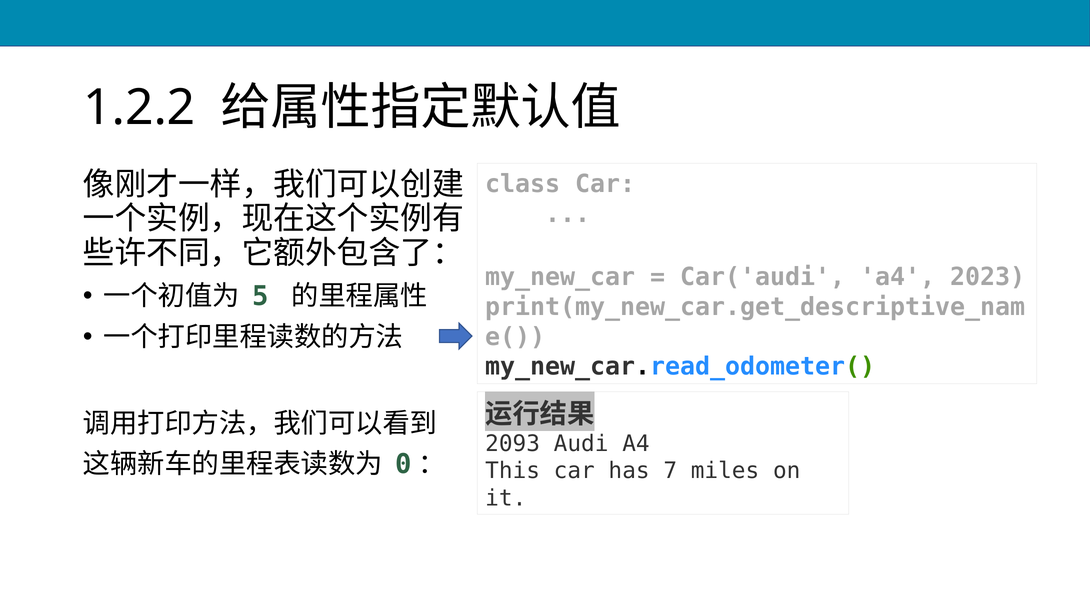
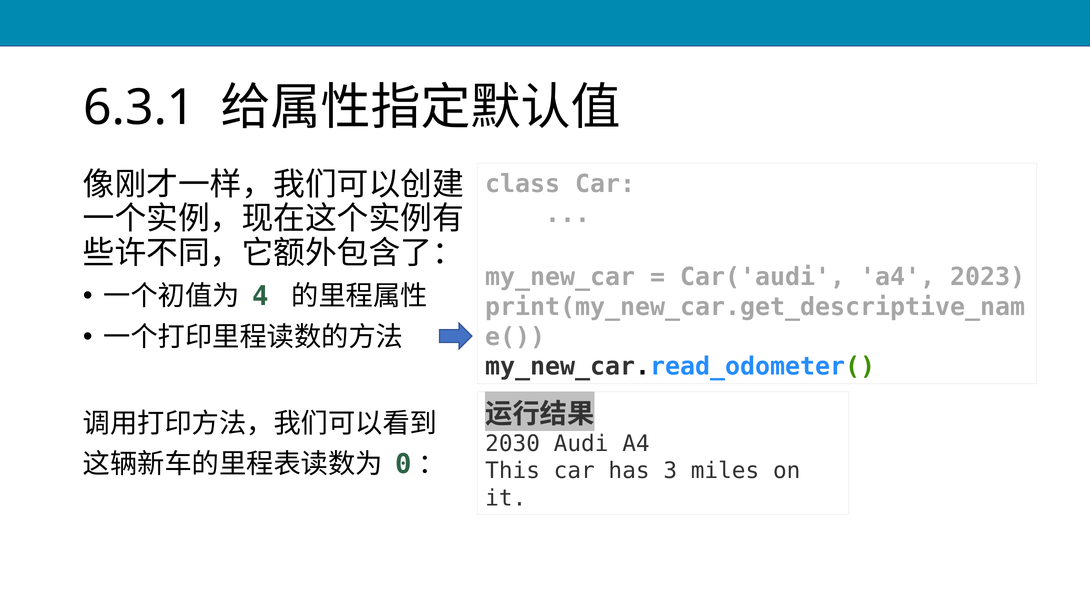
1.2.2: 1.2.2 -> 6.3.1 (139, 108)
5: 5 -> 4 (260, 297)
2093: 2093 -> 2030 (513, 444)
7: 7 -> 3 (670, 471)
